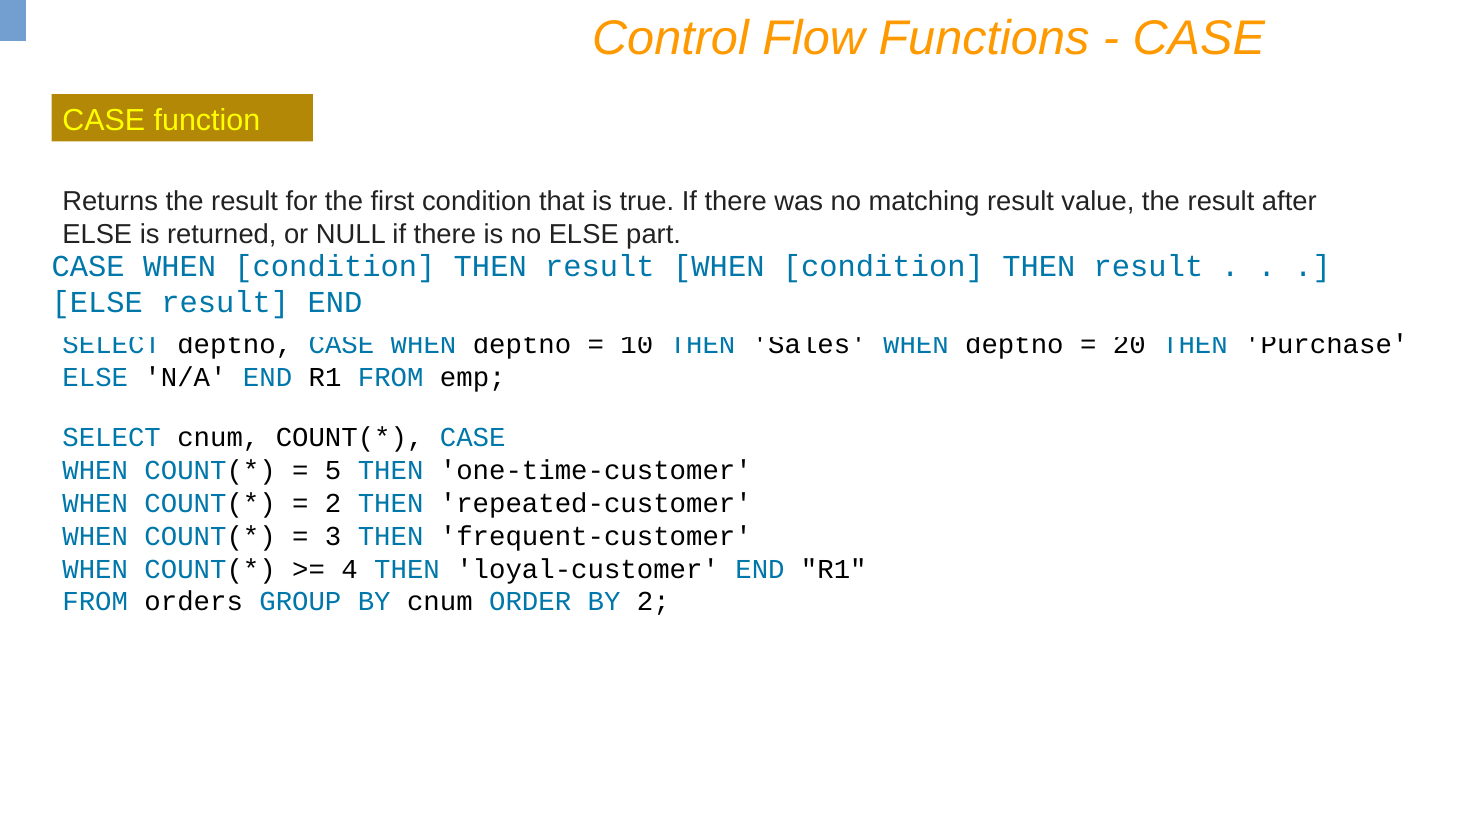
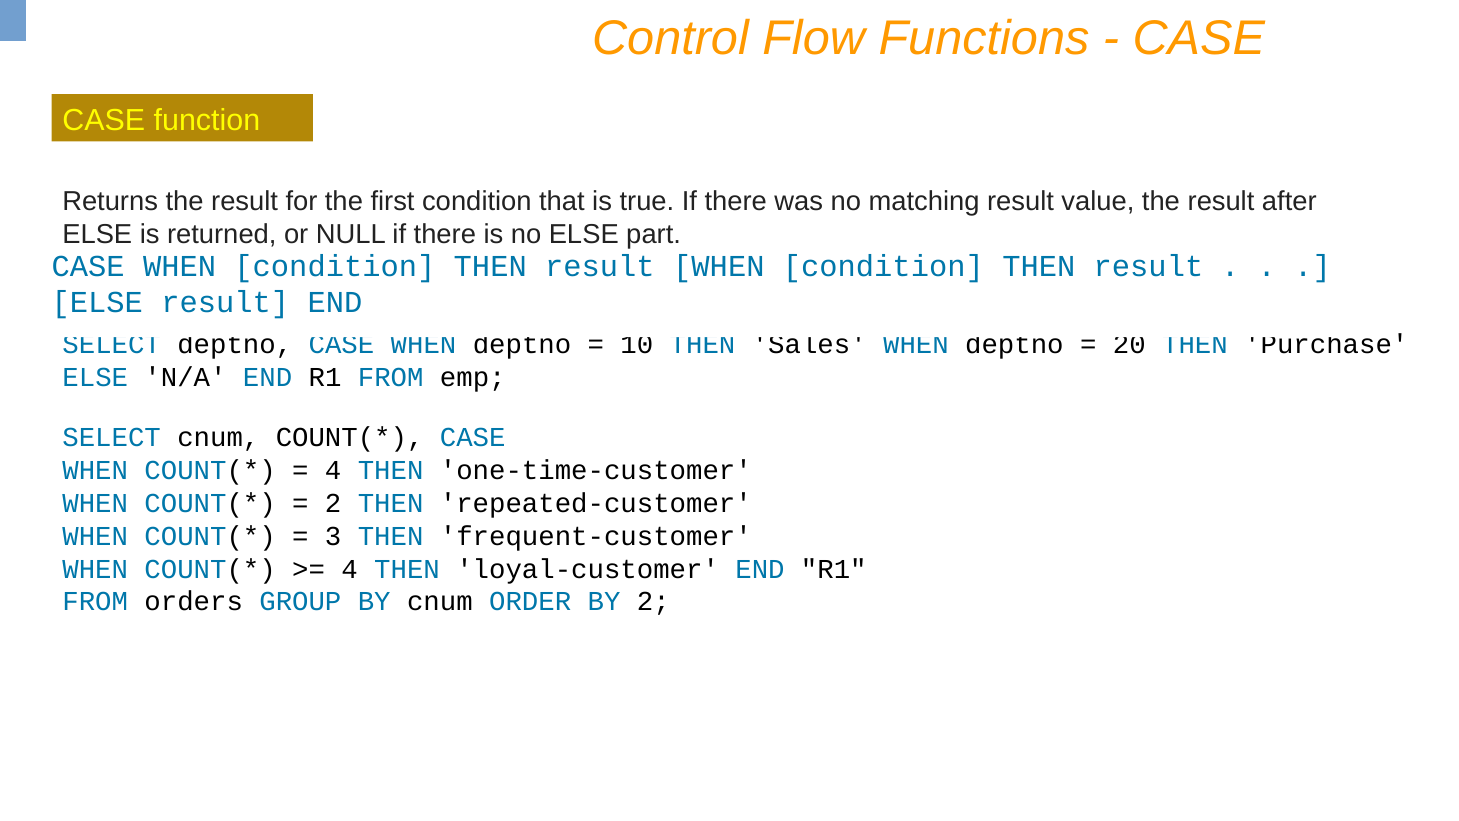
5: 5 -> 4 (333, 470)
